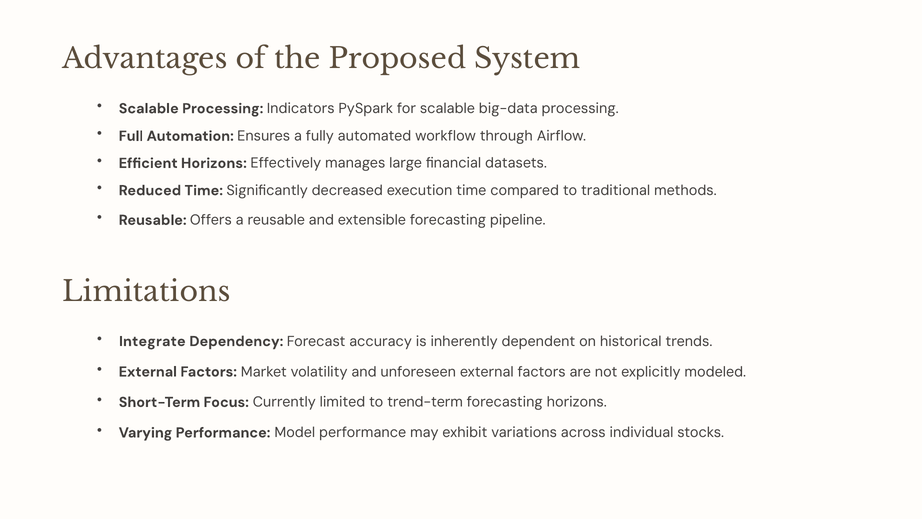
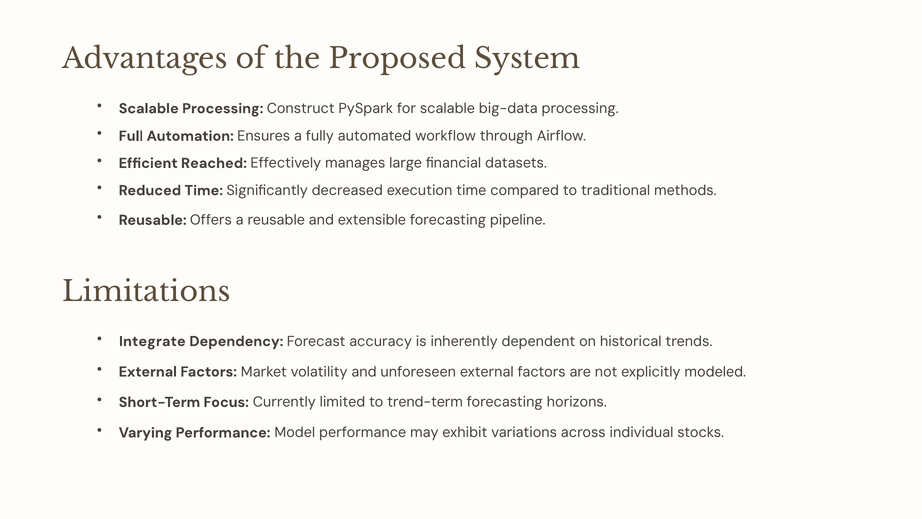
Indicators: Indicators -> Construct (301, 108)
Efficient Horizons: Horizons -> Reached (214, 163)
